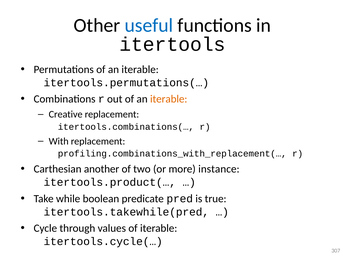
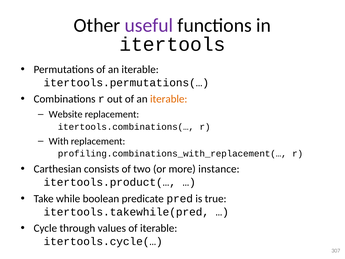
useful colour: blue -> purple (149, 25)
Creative: Creative -> Website (66, 114)
another: another -> consists (102, 169)
